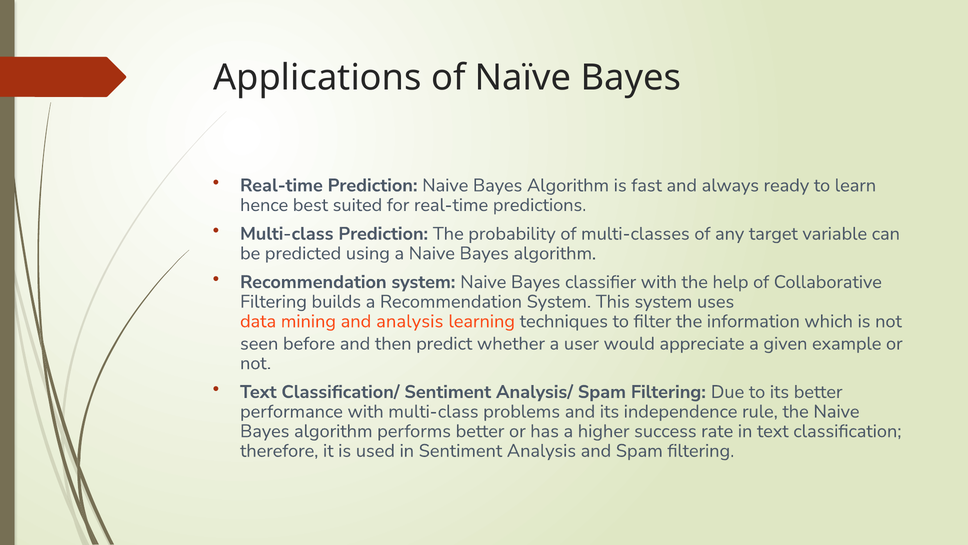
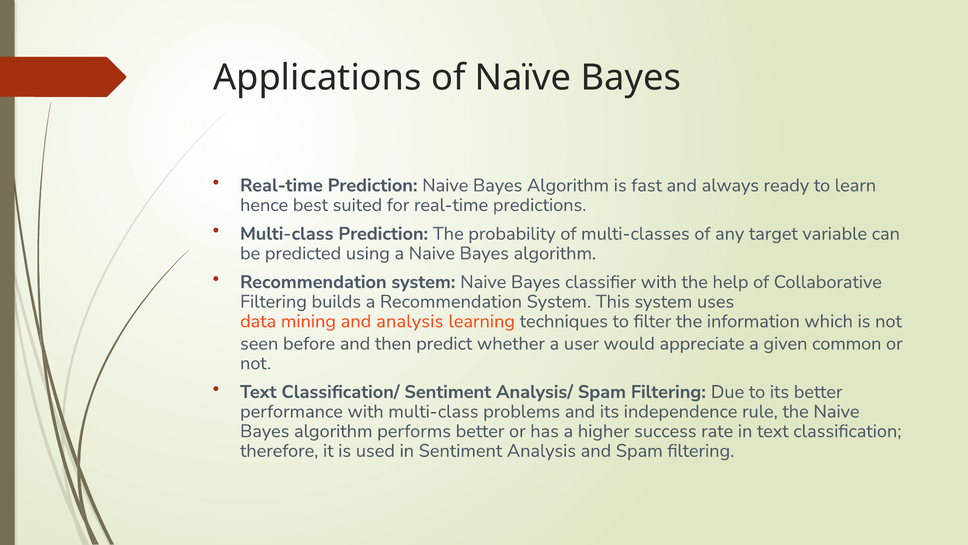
example: example -> common (847, 343)
